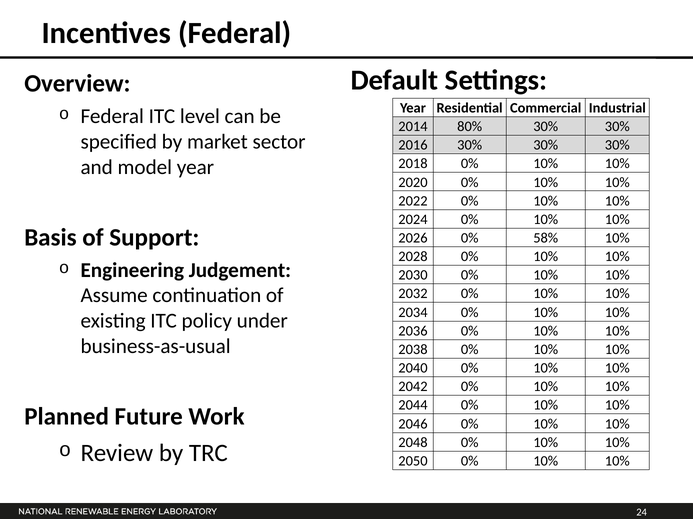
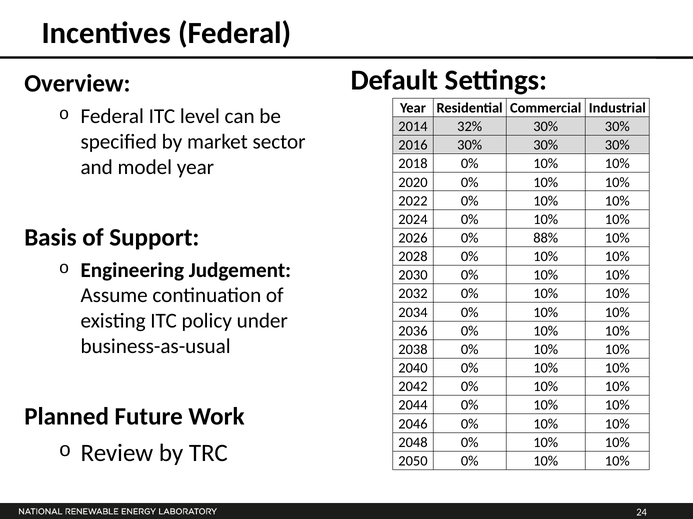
80%: 80% -> 32% (470, 127)
58%: 58% -> 88% (546, 238)
